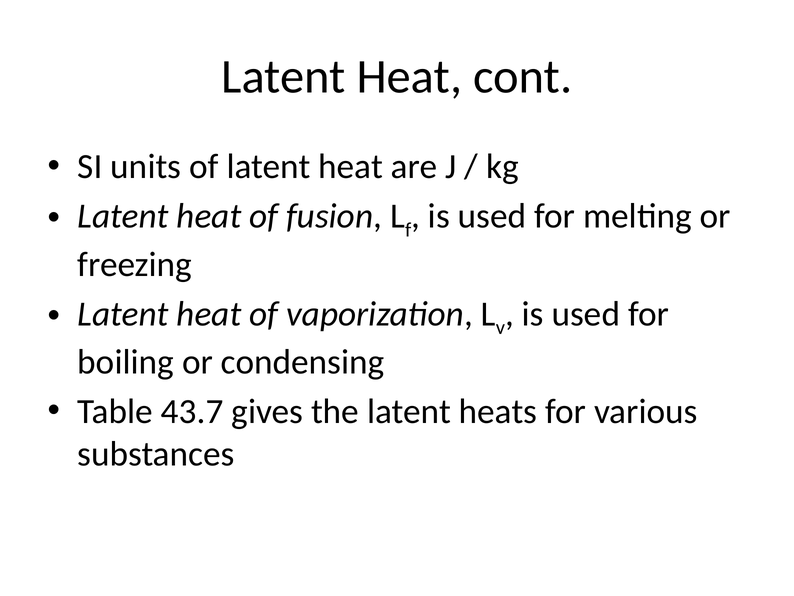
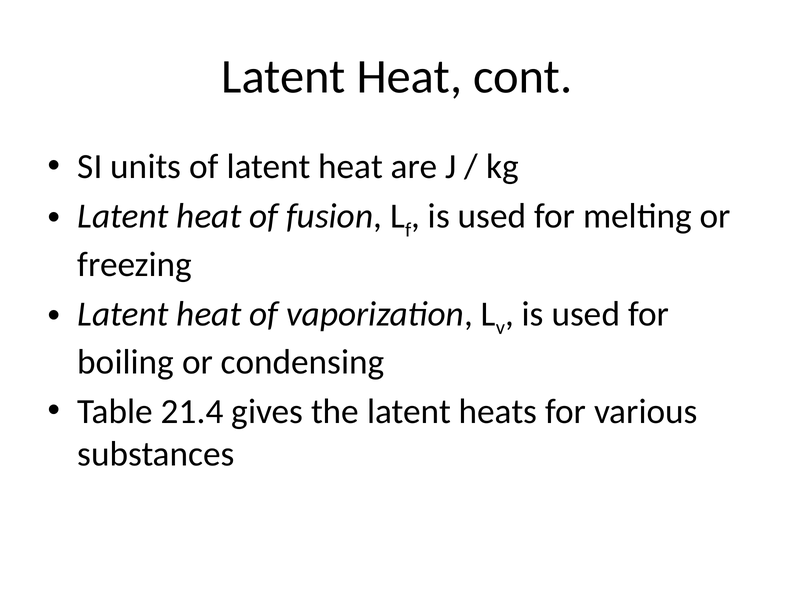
43.7: 43.7 -> 21.4 (192, 411)
